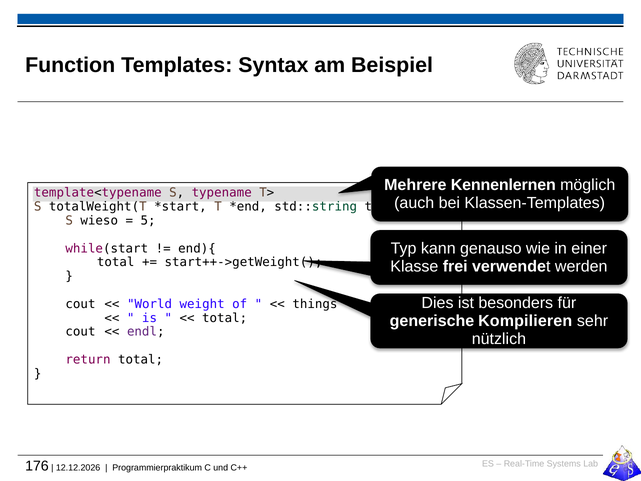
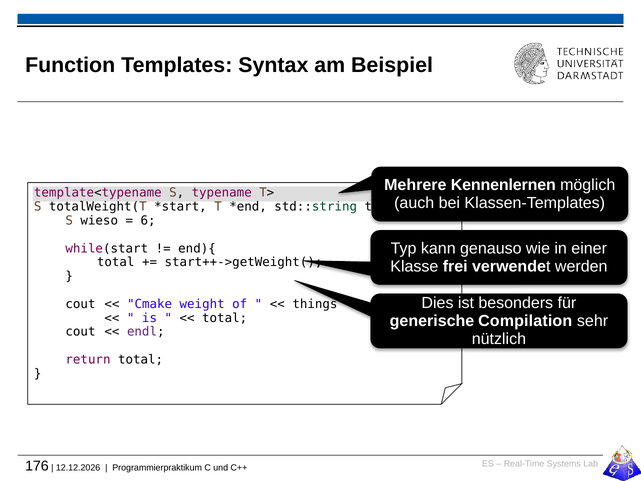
5: 5 -> 6 (148, 220)
World: World -> Cmake (150, 304)
Kompilieren: Kompilieren -> Compilation (525, 321)
